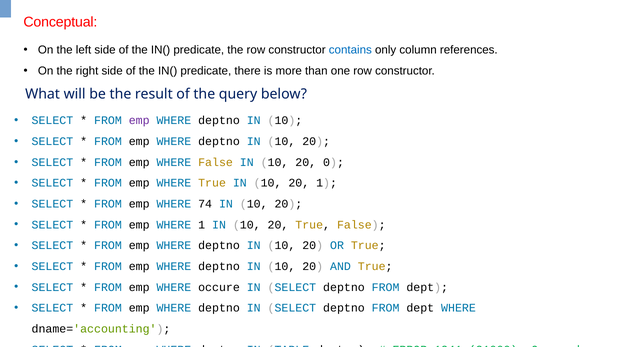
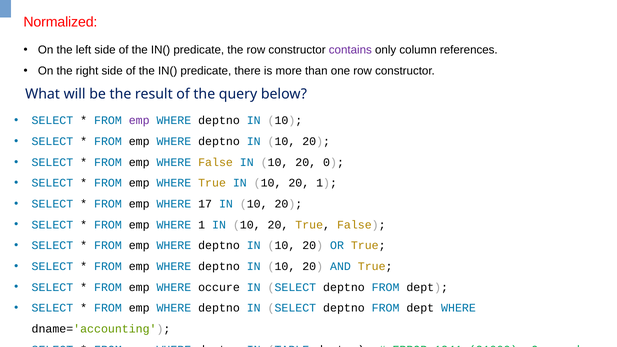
Conceptual: Conceptual -> Normalized (60, 22)
contains colour: blue -> purple (350, 50)
74: 74 -> 17 (205, 204)
